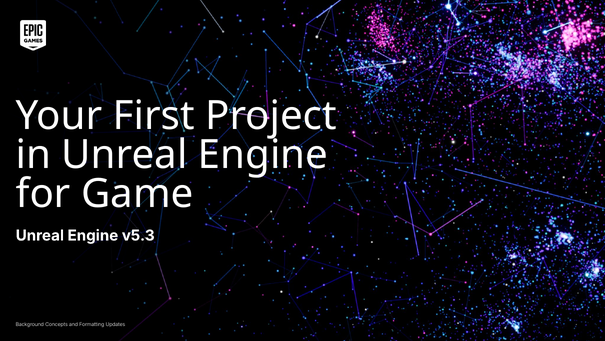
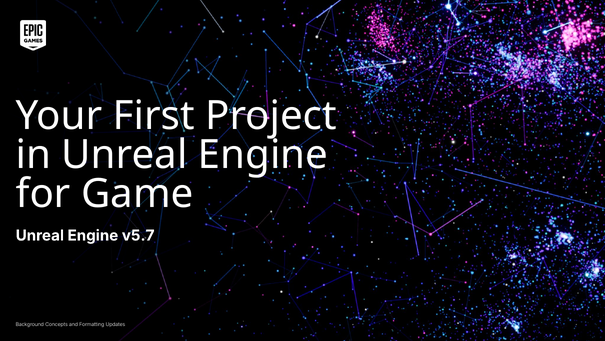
v5.3: v5.3 -> v5.7 (138, 235)
